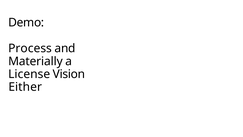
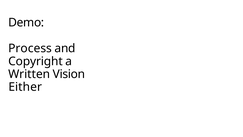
Materially: Materially -> Copyright (35, 61)
License: License -> Written (29, 74)
